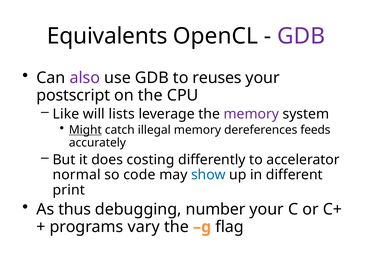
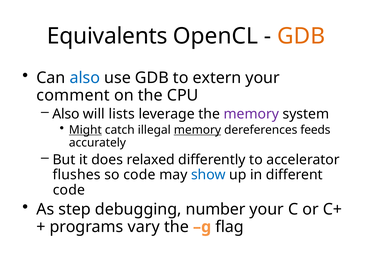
GDB colour: purple -> orange (301, 36)
also colour: purple -> blue (85, 78)
reuses: reuses -> extern (217, 78)
postscript: postscript -> comment (73, 95)
Like: Like -> Also (66, 114)
memory underline: none -> present (197, 130)
costing: costing -> relaxed (151, 160)
normal: normal -> flushes (77, 175)
print: print -> code (69, 190)
thus: thus -> step (75, 209)
